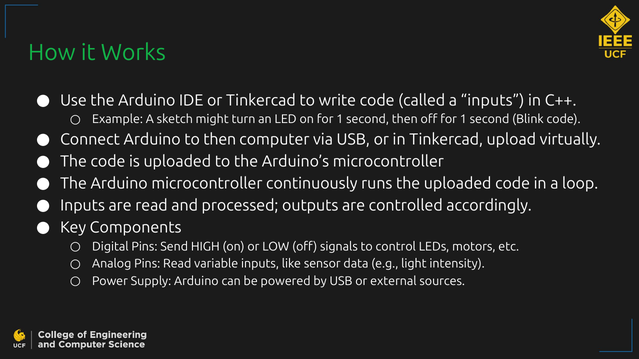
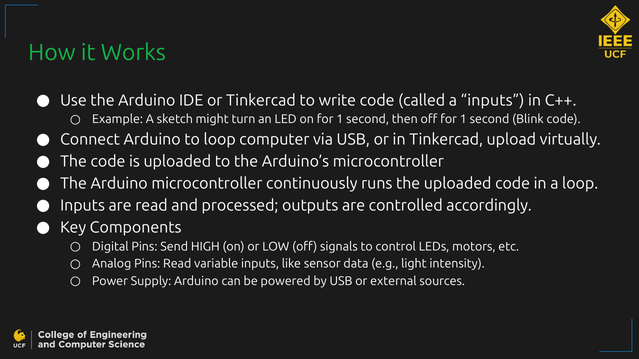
to then: then -> loop (220, 140)
